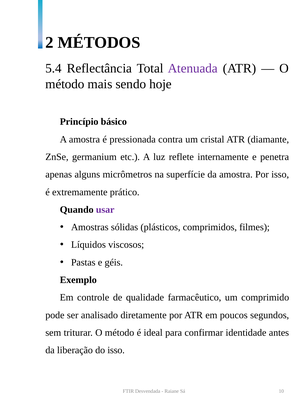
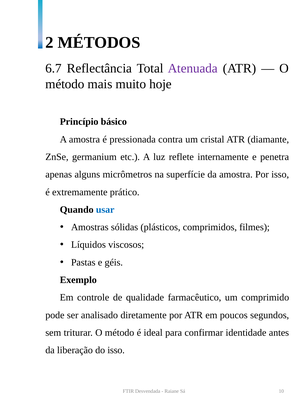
5.4: 5.4 -> 6.7 (54, 68)
sendo: sendo -> muito (131, 84)
usar colour: purple -> blue (105, 210)
